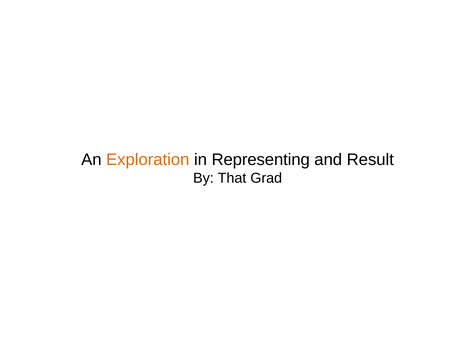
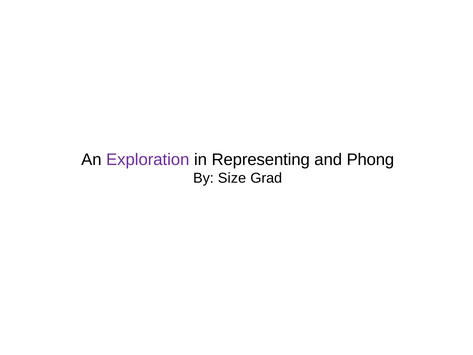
Exploration colour: orange -> purple (148, 159)
Result: Result -> Phong (370, 159)
That: That -> Size (232, 178)
